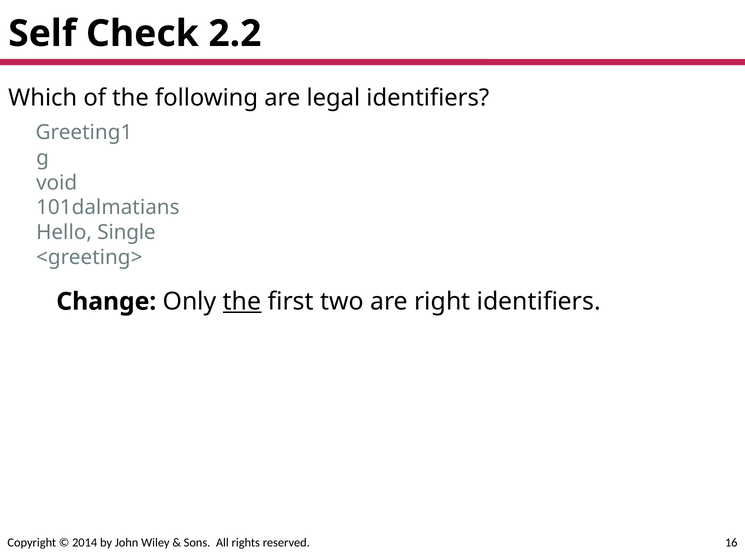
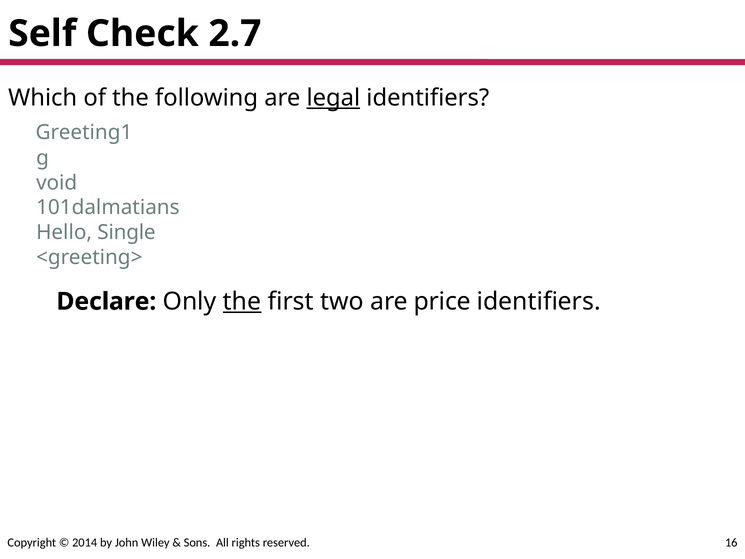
2.2: 2.2 -> 2.7 (235, 34)
legal underline: none -> present (333, 98)
Change: Change -> Declare (106, 301)
right: right -> price (442, 301)
